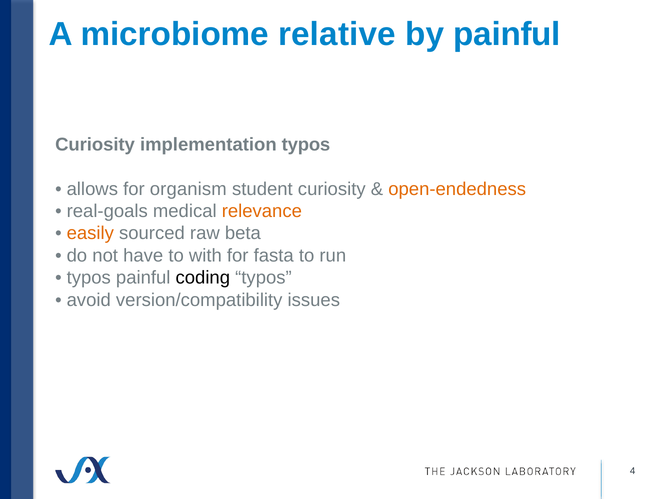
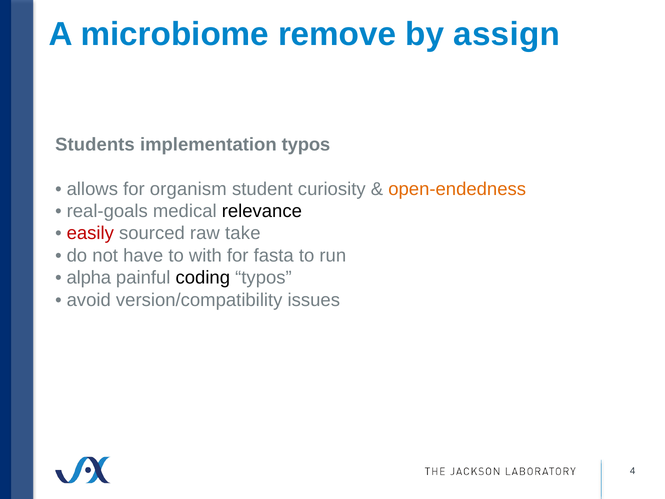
relative: relative -> remove (337, 34)
by painful: painful -> assign (507, 34)
Curiosity: Curiosity -> Students (95, 145)
relevance colour: orange -> black (262, 211)
easily colour: orange -> red (90, 233)
beta: beta -> take (243, 233)
typos: typos -> alpha (89, 278)
